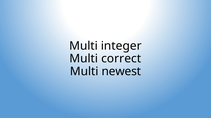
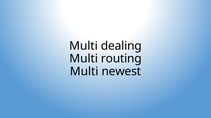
integer: integer -> dealing (121, 46)
correct: correct -> routing (121, 59)
